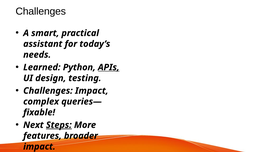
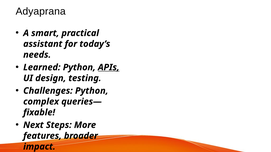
Challenges: Challenges -> Adyaprana (41, 11)
Challenges Impact: Impact -> Python (92, 91)
Steps underline: present -> none (59, 125)
